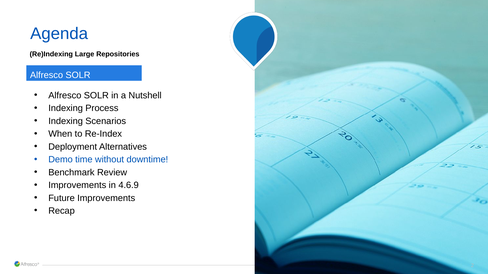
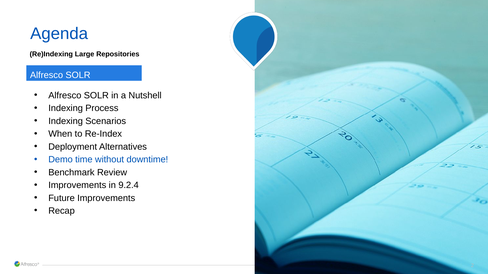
4.6.9: 4.6.9 -> 9.2.4 (129, 186)
